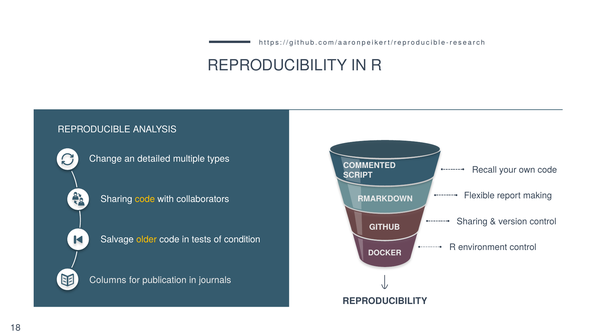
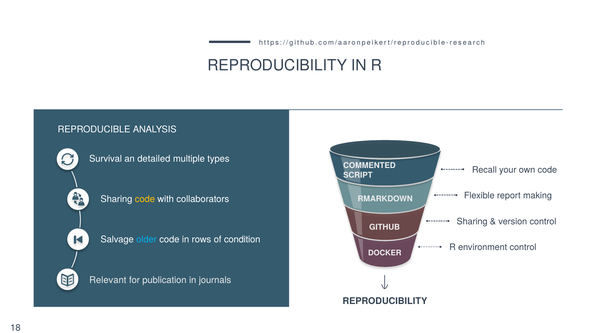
Change: Change -> Survival (106, 158)
older colour: yellow -> light blue (147, 239)
tests: tests -> rows (201, 239)
Columns: Columns -> Relevant (108, 280)
